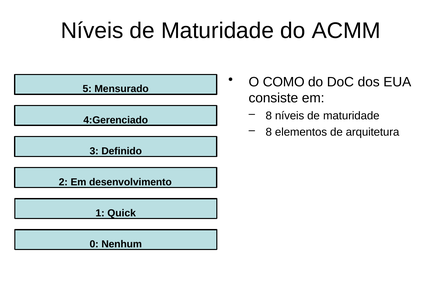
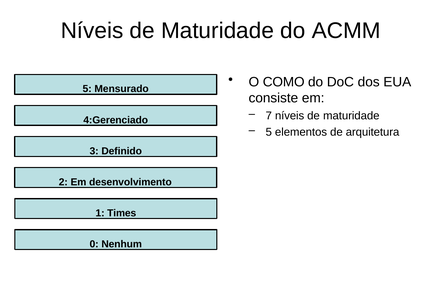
8: 8 -> 7 (269, 116)
8: 8 -> 5 (269, 132)
Quick: Quick -> Times (122, 213)
